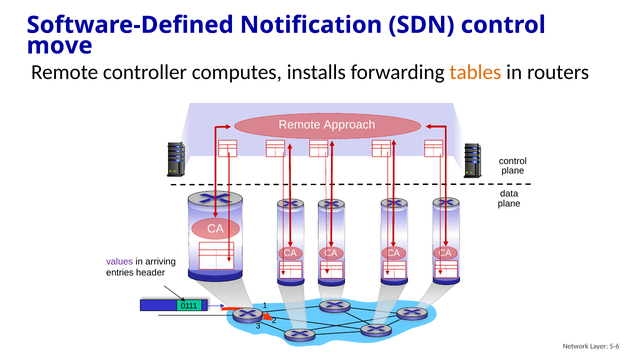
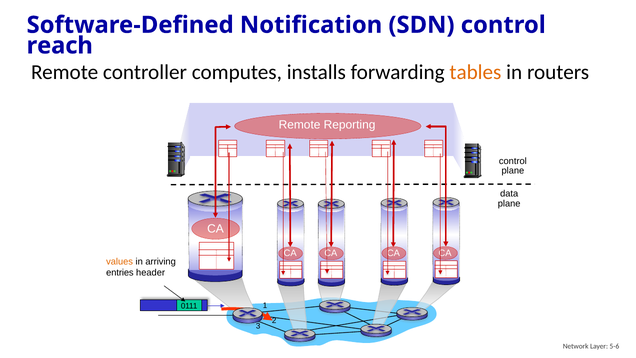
move: move -> reach (60, 46)
Approach: Approach -> Reporting (350, 125)
values colour: purple -> orange (120, 262)
